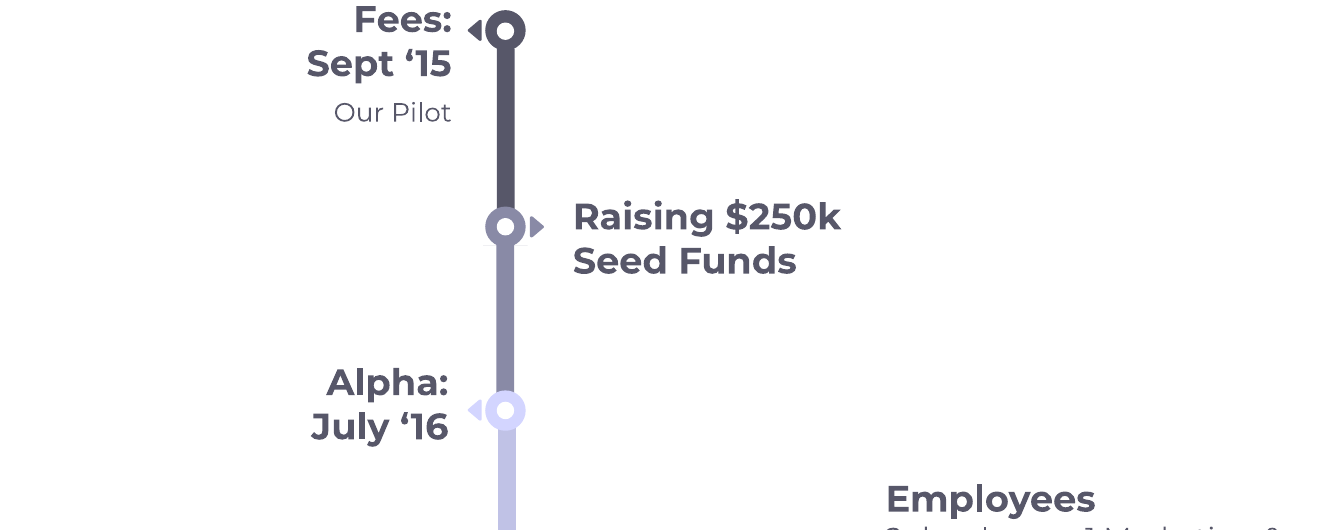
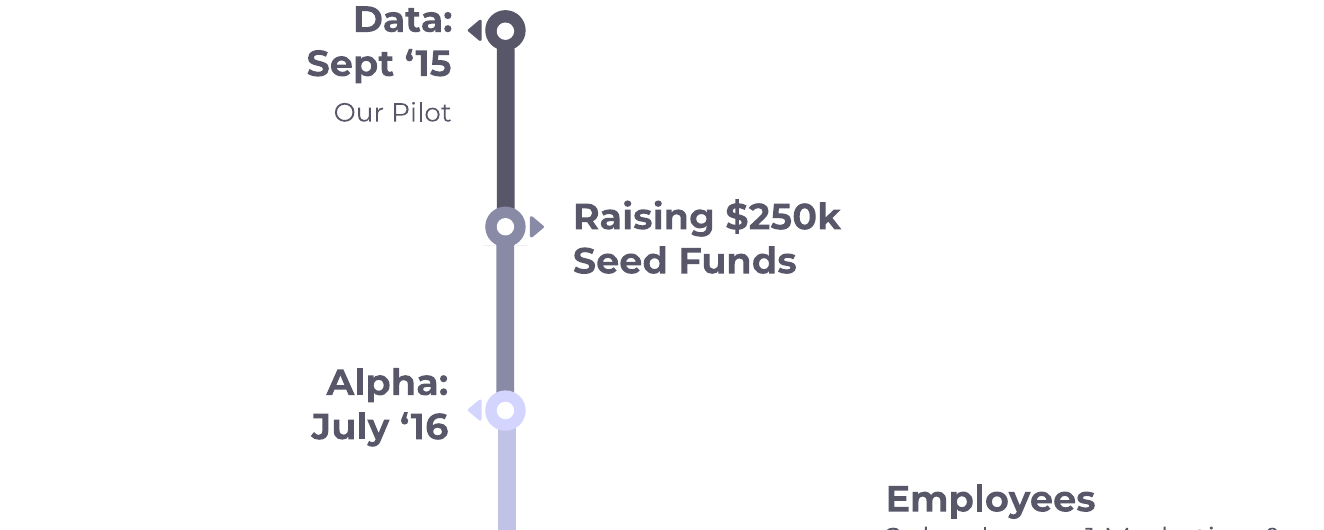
Fees: Fees -> Data (403, 20)
